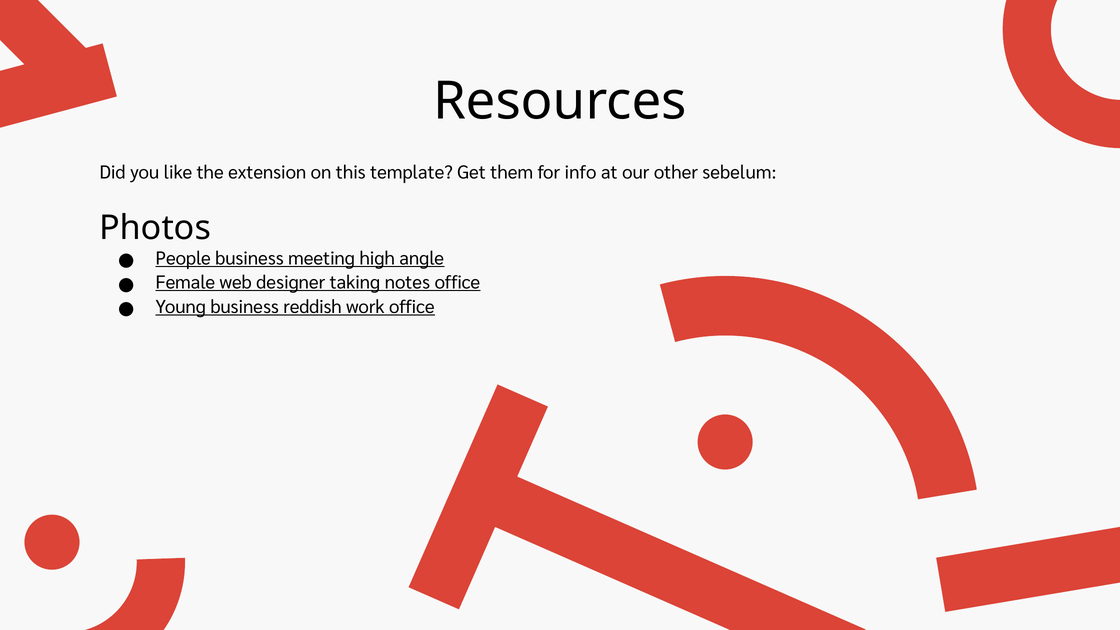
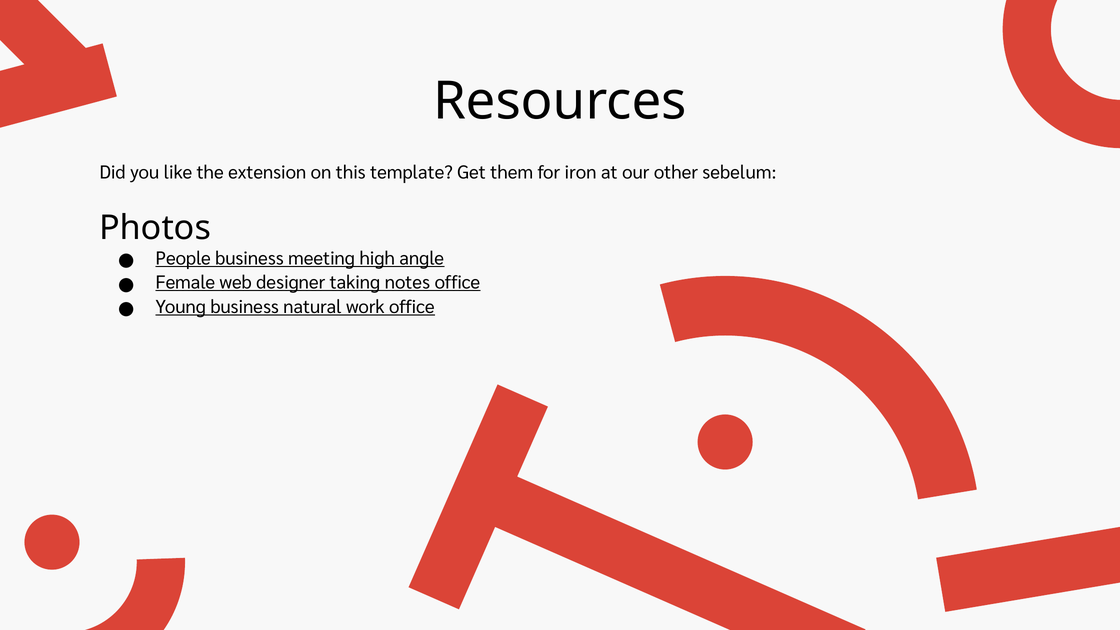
info: info -> iron (581, 173)
reddish: reddish -> natural (312, 307)
